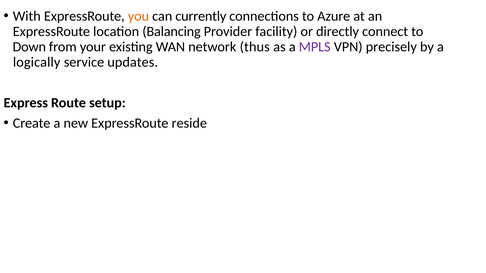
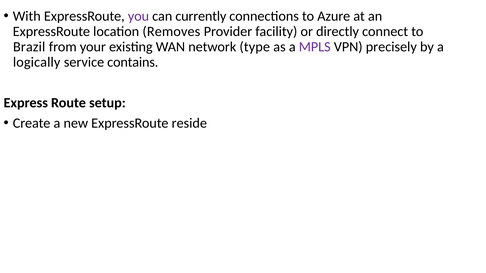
you colour: orange -> purple (138, 16)
Balancing: Balancing -> Removes (171, 32)
Down: Down -> Brazil (29, 47)
thus: thus -> type (255, 47)
updates: updates -> contains (133, 62)
